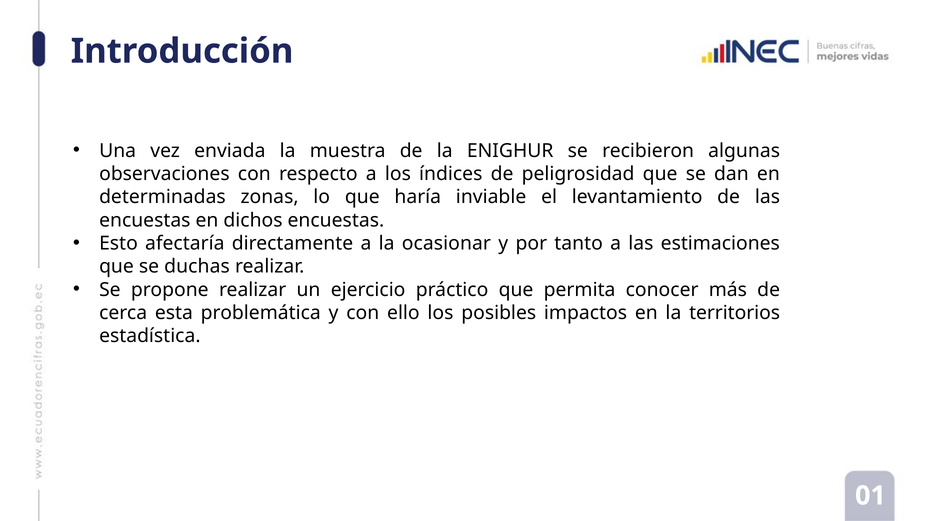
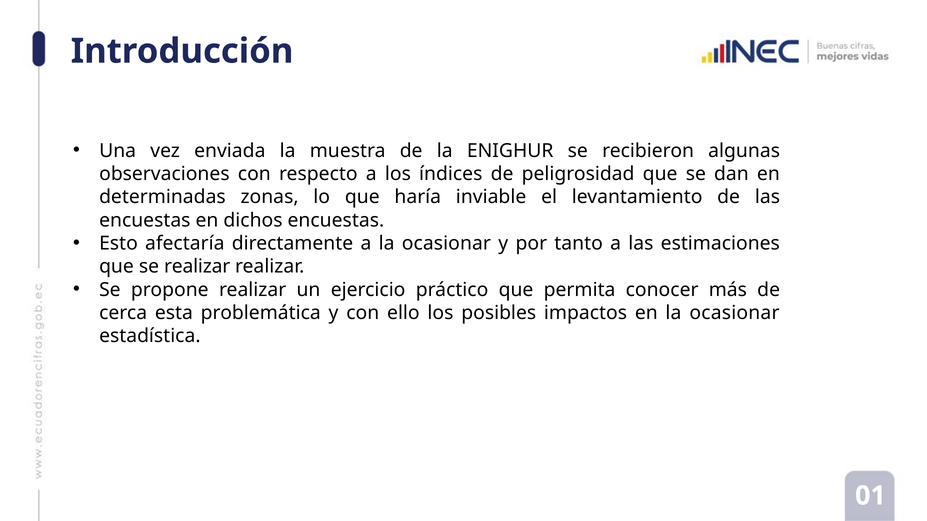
se duchas: duchas -> realizar (197, 267)
en la territorios: territorios -> ocasionar (734, 313)
